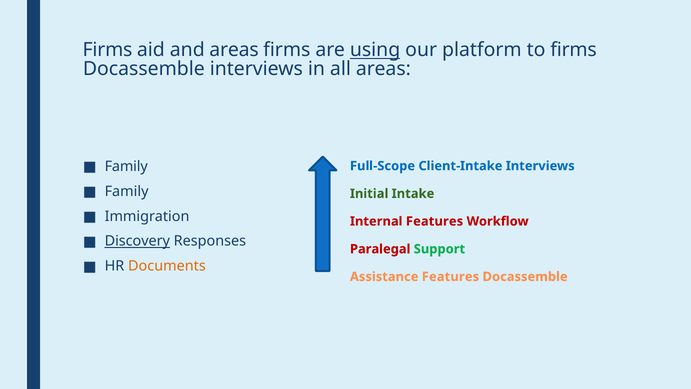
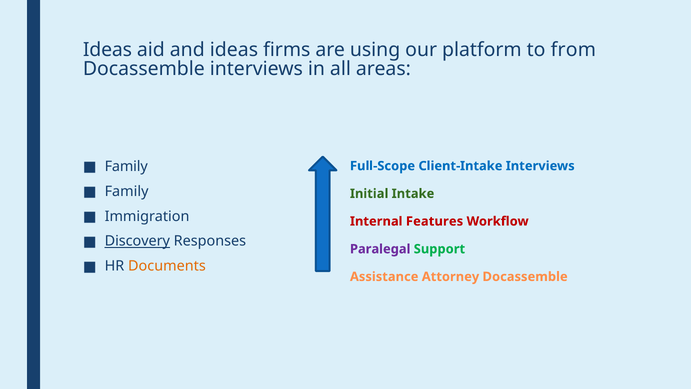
Firms: Firms -> Ideas (107, 50)
and areas: areas -> ideas (234, 50)
using underline: present -> none (375, 50)
to firms: firms -> from (573, 50)
Paralegal colour: red -> purple (380, 249)
Assistance Features: Features -> Attorney (450, 276)
